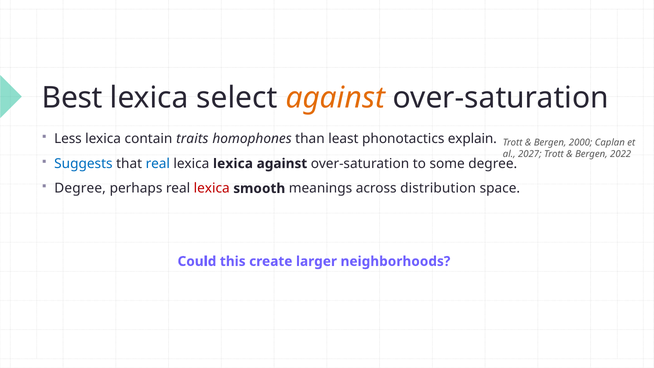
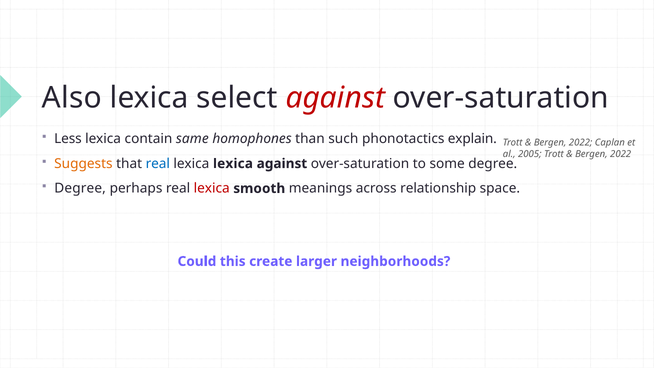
Best: Best -> Also (72, 98)
against colour: orange -> red (335, 98)
traits: traits -> same (192, 139)
least: least -> such (343, 139)
2000: 2000 -> 2022 (581, 143)
2027: 2027 -> 2005 (530, 154)
Suggests colour: blue -> orange (83, 164)
distribution: distribution -> relationship (438, 188)
